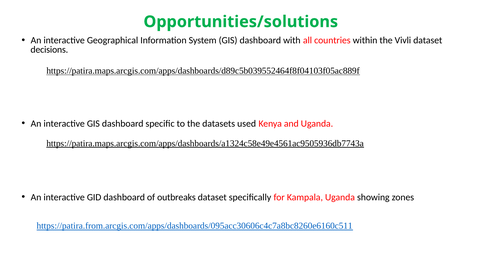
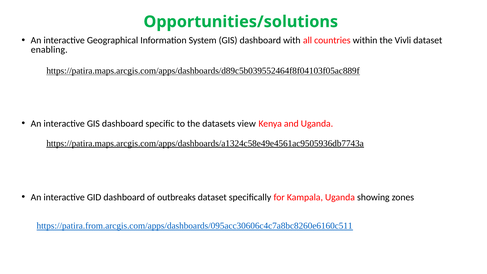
decisions: decisions -> enabling (49, 50)
used: used -> view (247, 123)
